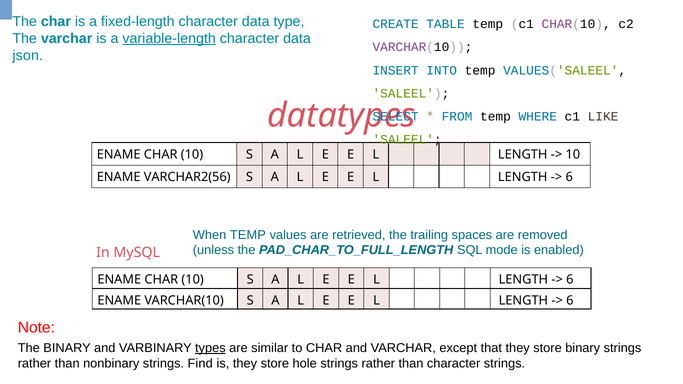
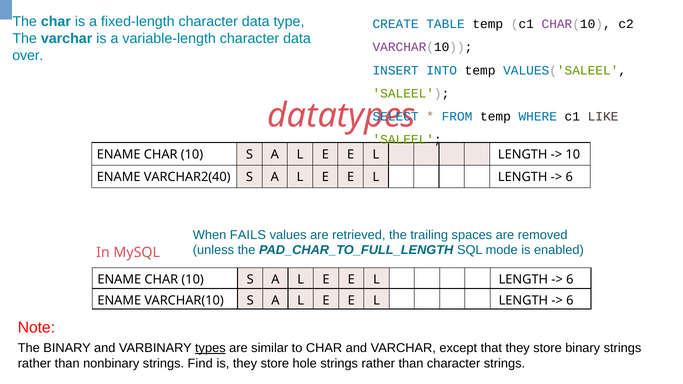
variable-length underline: present -> none (169, 39)
json: json -> over (28, 56)
VARCHAR2(56: VARCHAR2(56 -> VARCHAR2(40 (187, 177)
When TEMP: TEMP -> FAILS (248, 235)
